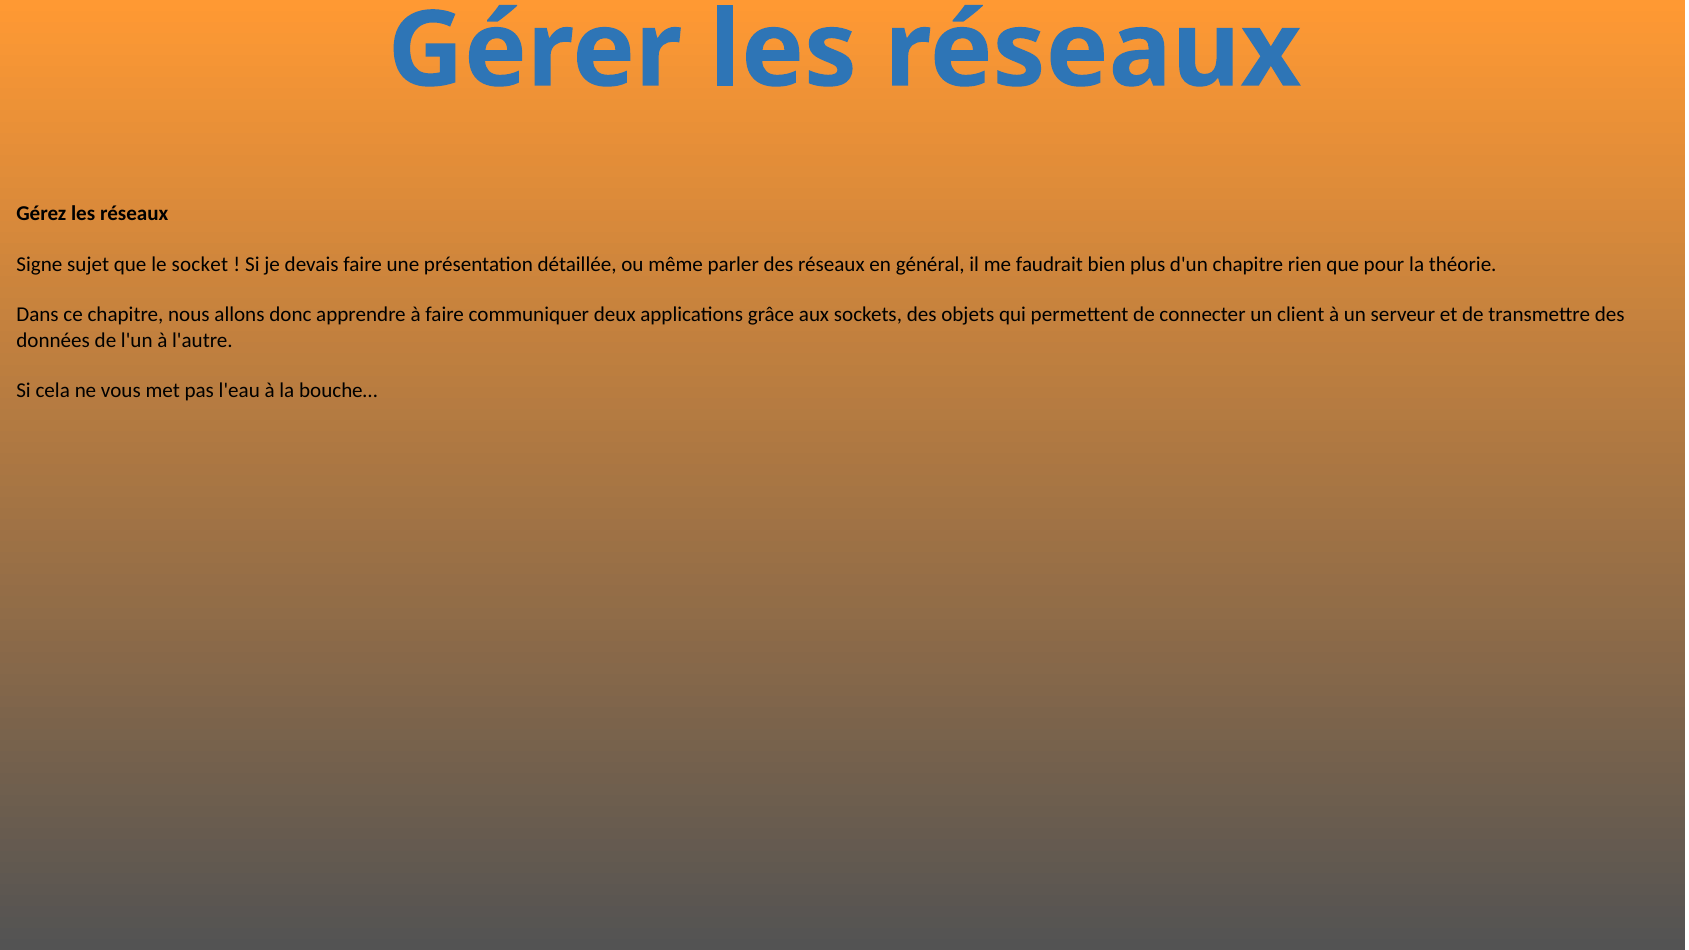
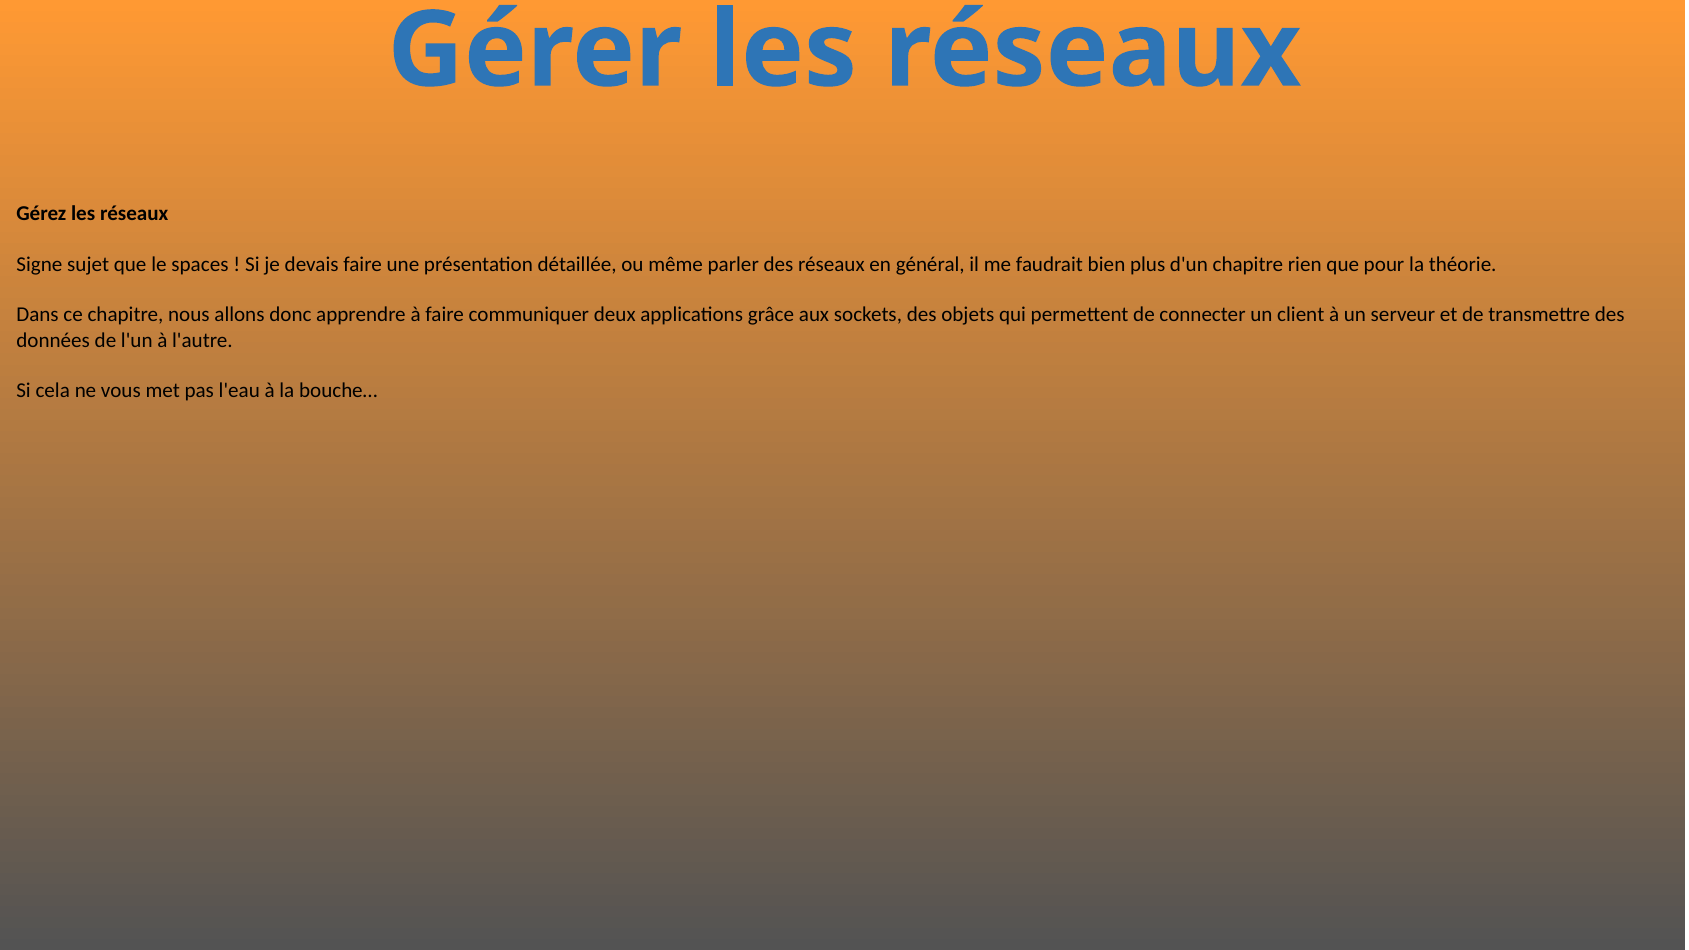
socket: socket -> spaces (200, 264)
